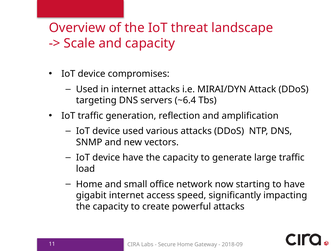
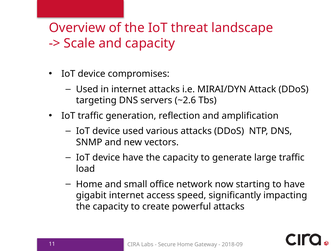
~6.4: ~6.4 -> ~2.6 (185, 101)
